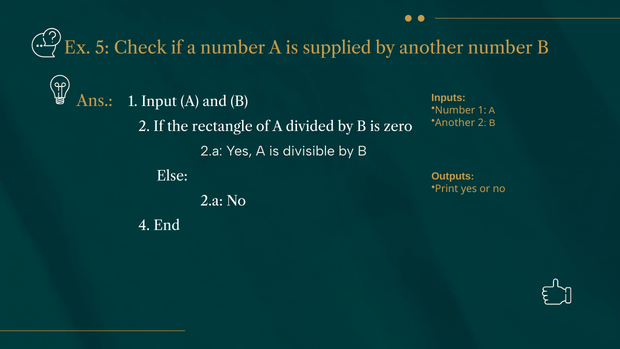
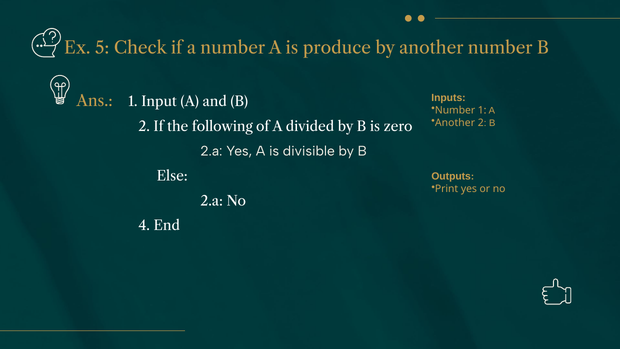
supplied: supplied -> produce (337, 48)
rectangle: rectangle -> following (222, 127)
